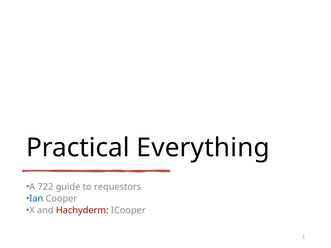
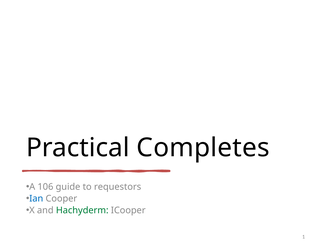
Everything: Everything -> Completes (203, 148)
722: 722 -> 106 (45, 187)
Hachyderm colour: red -> green (82, 211)
